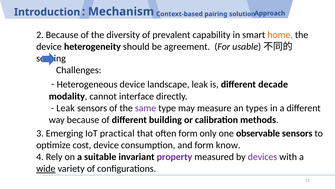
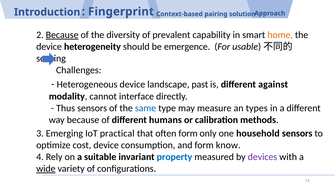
Mechanism: Mechanism -> Fingerprint (121, 12)
Because underline: none -> present (62, 35)
agreement: agreement -> emergence (187, 47)
landscape leak: leak -> past (200, 84)
decade: decade -> against (273, 84)
Leak: Leak -> Thus (66, 108)
same colour: purple -> blue (146, 108)
building: building -> humans (165, 120)
observable: observable -> household (258, 133)
property colour: purple -> blue (174, 156)
